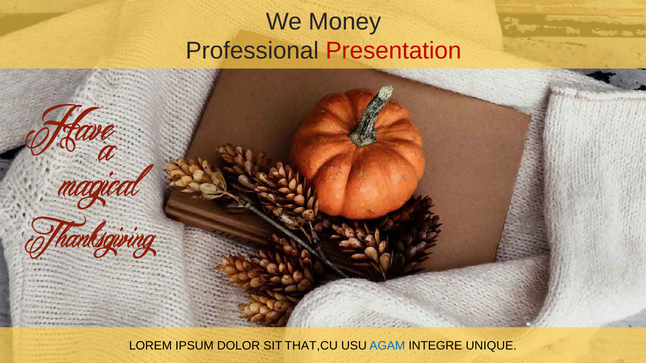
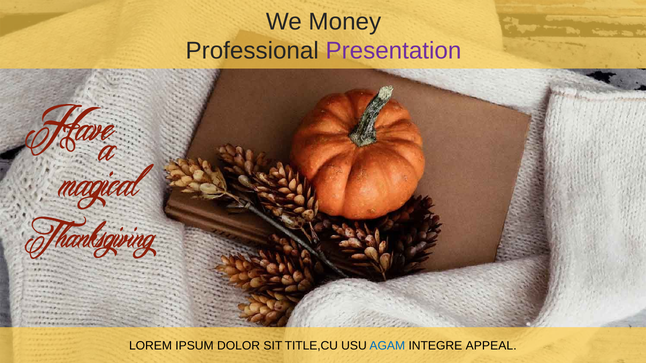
Presentation colour: red -> purple (393, 51)
THAT,CU: THAT,CU -> TITLE,CU (311, 346)
UNIQUE: UNIQUE -> APPEAL (491, 346)
